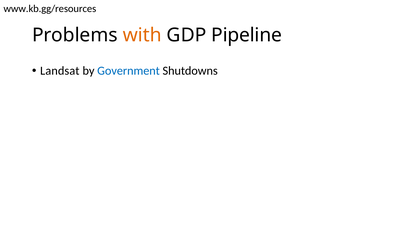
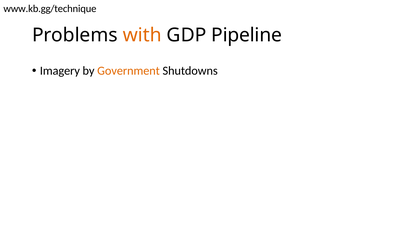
www.kb.gg/resources: www.kb.gg/resources -> www.kb.gg/technique (50, 9)
Landsat: Landsat -> Imagery (60, 71)
Government colour: blue -> orange (129, 71)
